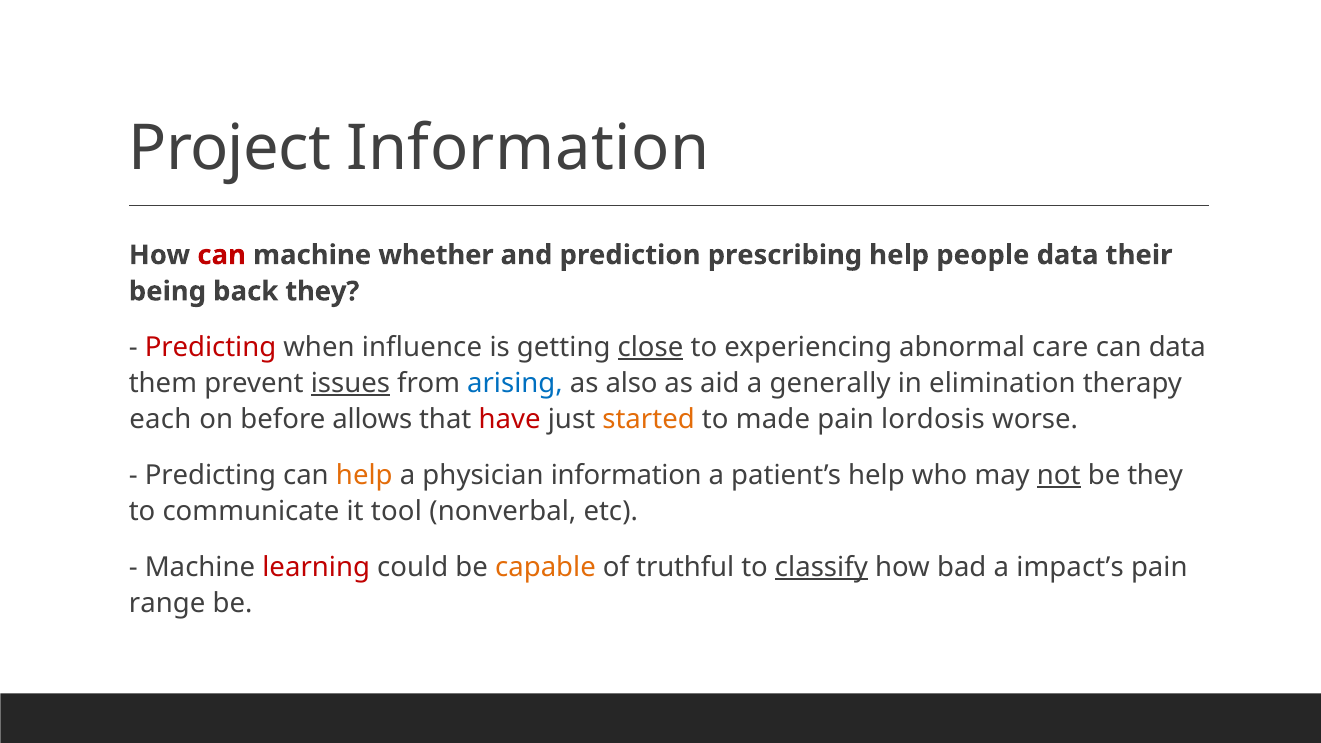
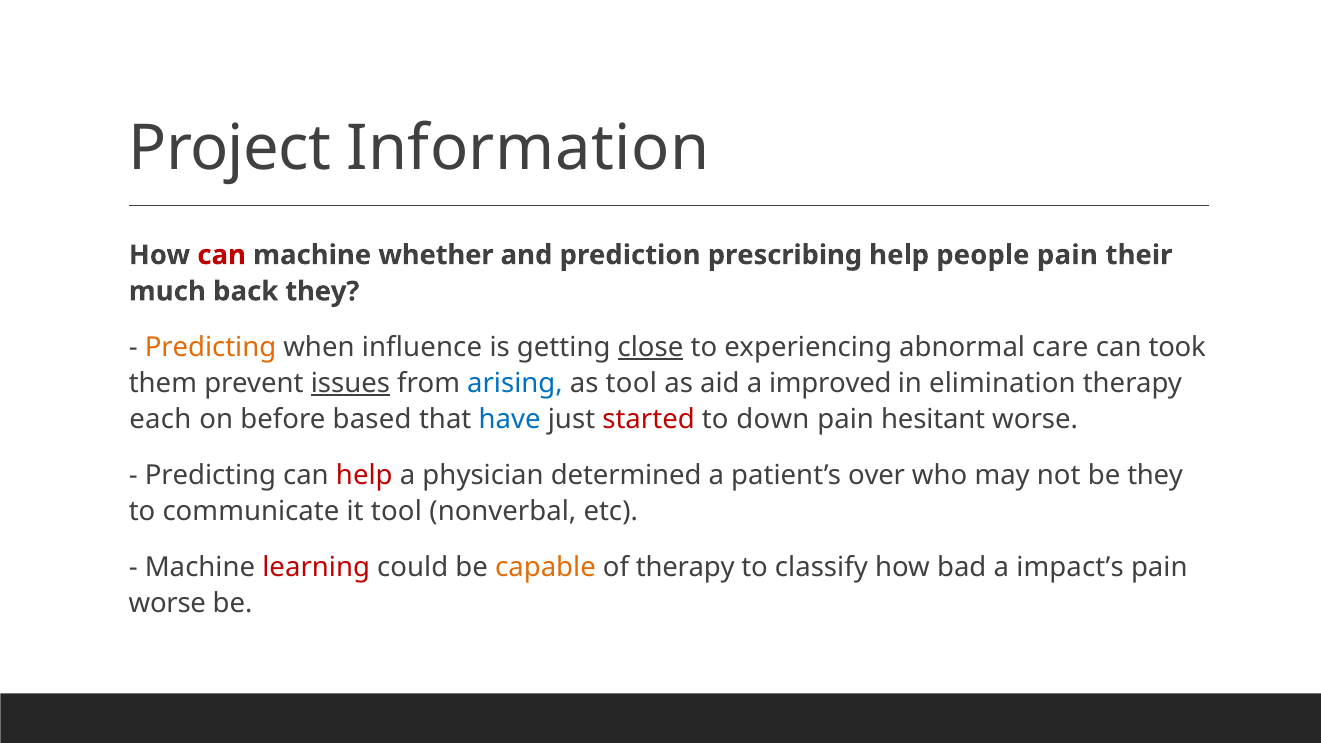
people data: data -> pain (1067, 255)
being: being -> much (167, 291)
Predicting colour: red -> orange (210, 347)
can data: data -> took (1177, 347)
as also: also -> tool (631, 383)
generally: generally -> improved (830, 383)
allows: allows -> based (372, 420)
have colour: red -> blue (510, 420)
started colour: orange -> red (649, 420)
made: made -> down (773, 420)
lordosis: lordosis -> hesitant (933, 420)
help colour: orange -> red (364, 475)
physician information: information -> determined (626, 475)
patient’s help: help -> over (877, 475)
not underline: present -> none (1059, 475)
of truthful: truthful -> therapy (685, 567)
classify underline: present -> none (821, 567)
range: range -> worse (167, 603)
